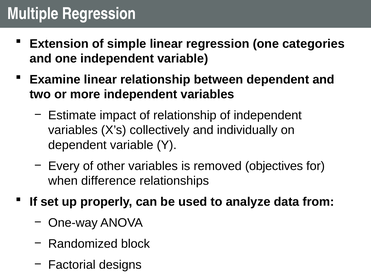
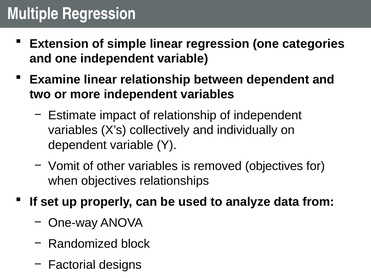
Every: Every -> Vomit (64, 166)
when difference: difference -> objectives (109, 181)
